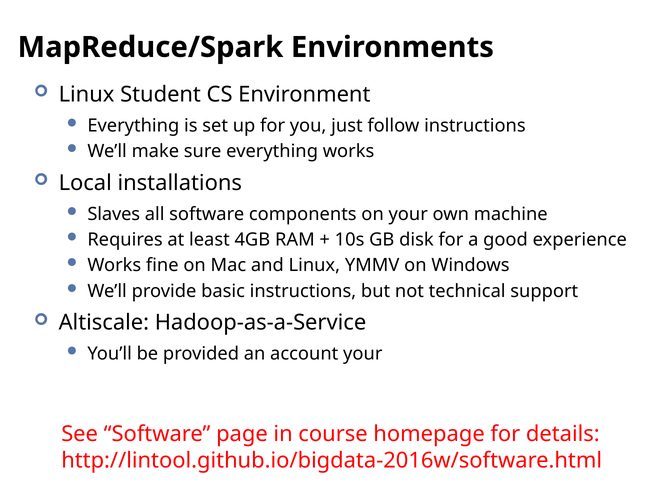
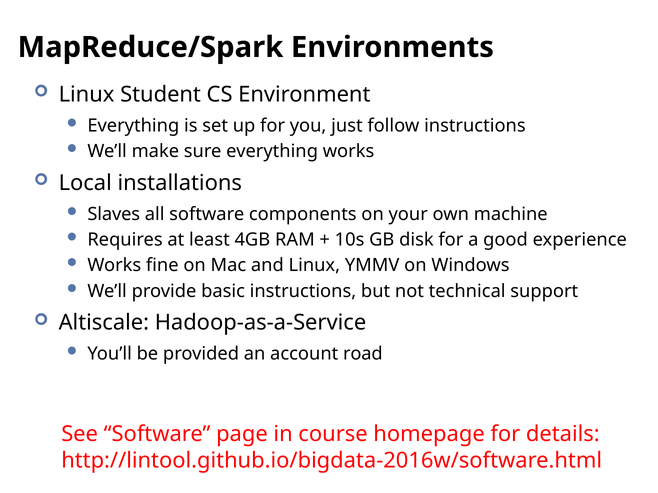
account your: your -> road (363, 354)
